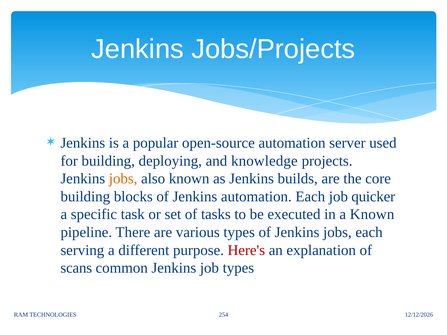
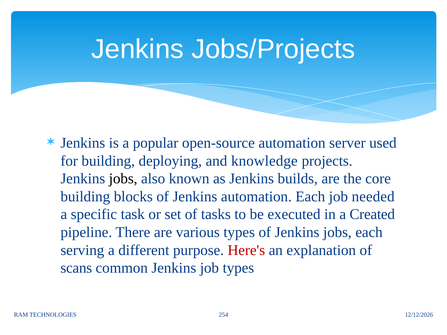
jobs colour: orange -> black (123, 179)
quicker: quicker -> needed (373, 197)
a Known: Known -> Created (372, 215)
